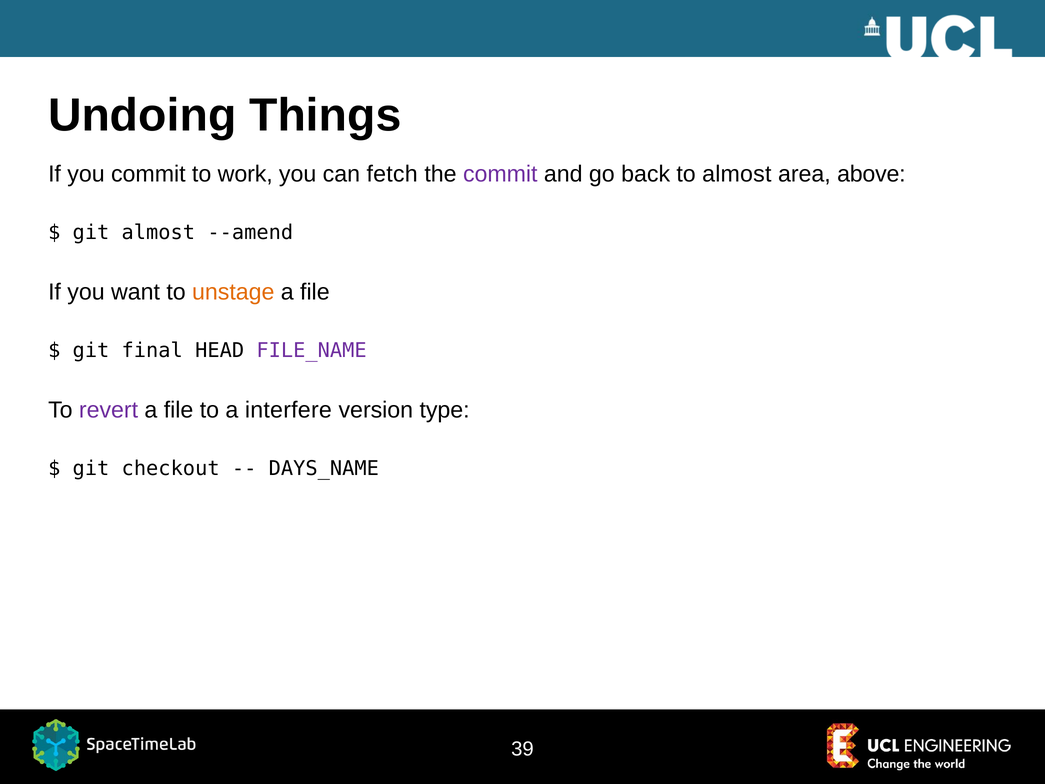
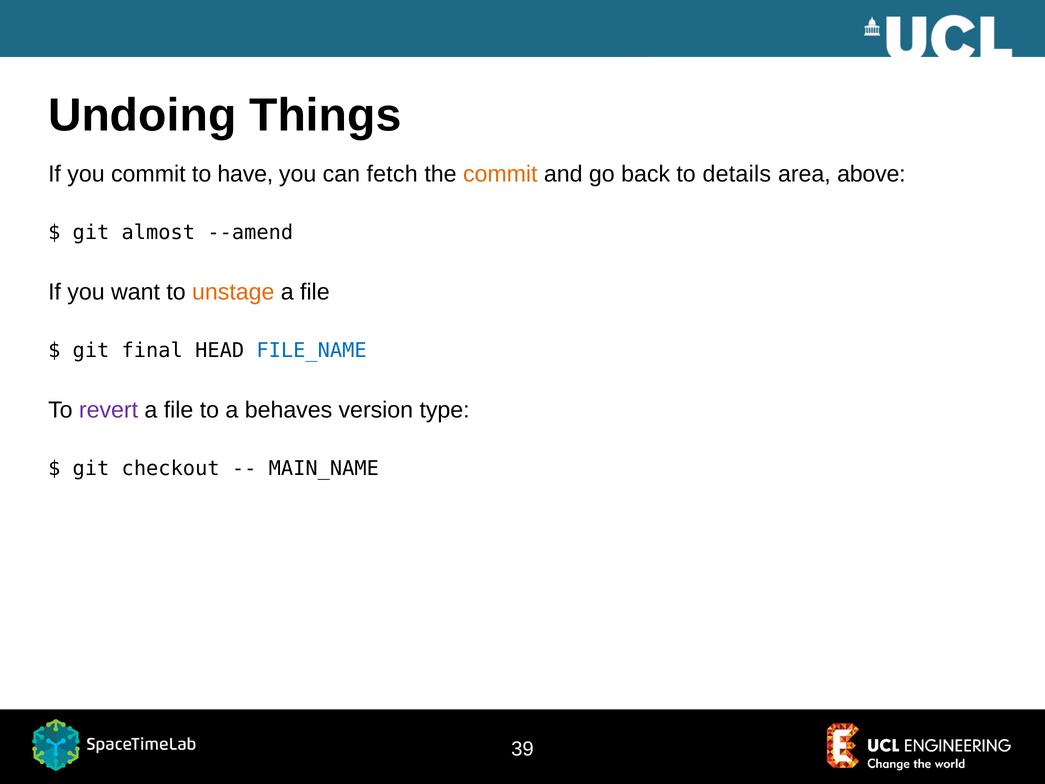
work: work -> have (245, 174)
commit colour: purple -> orange (500, 174)
to almost: almost -> details (737, 174)
FILE_NAME colour: purple -> blue (312, 350)
interfere: interfere -> behaves (289, 410)
DAYS_NAME: DAYS_NAME -> MAIN_NAME (324, 468)
